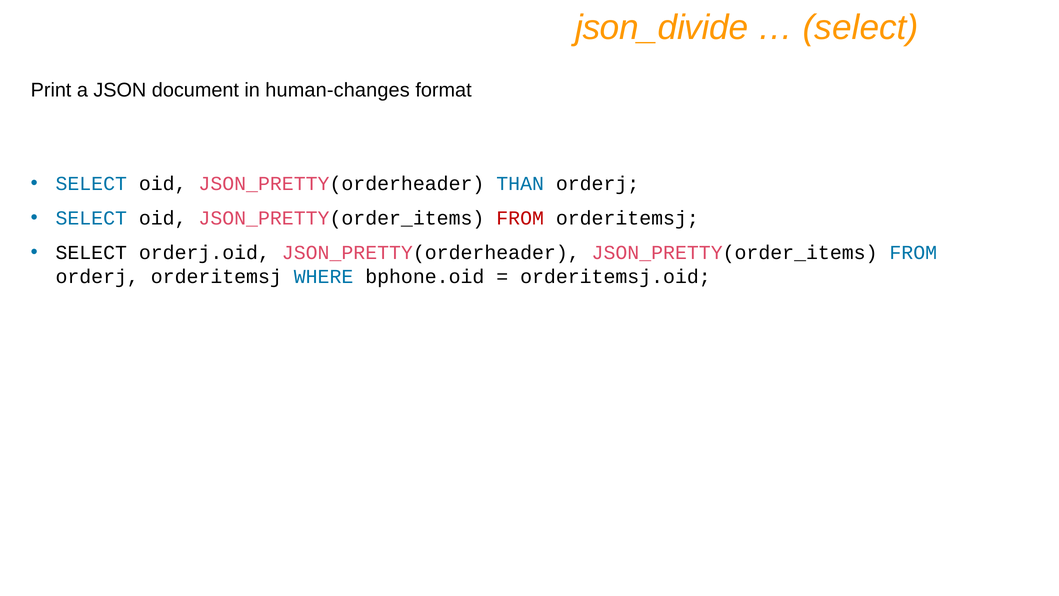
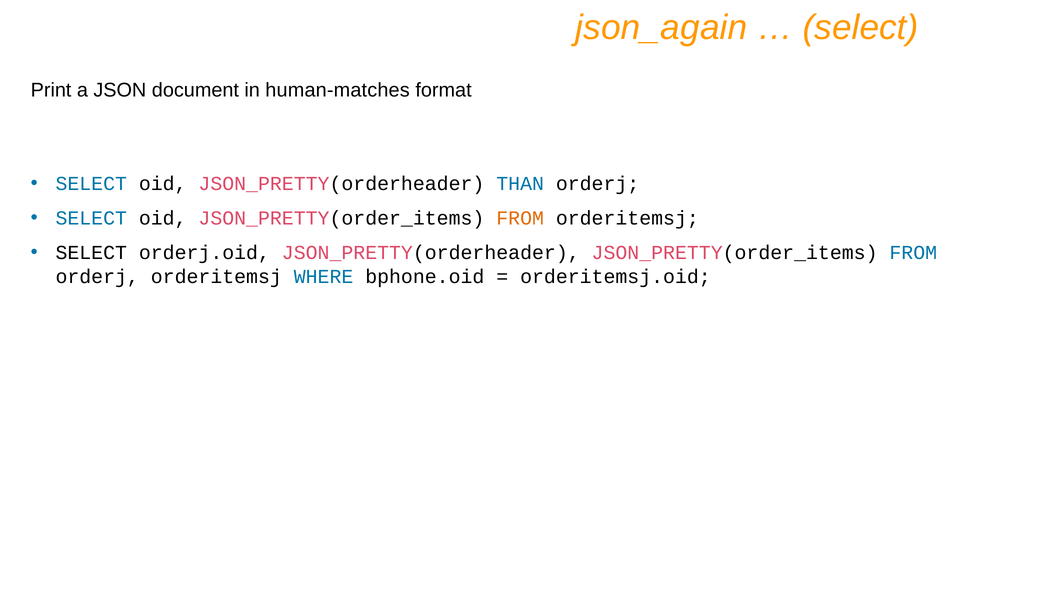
json_divide: json_divide -> json_again (661, 28)
human-changes: human-changes -> human-matches (338, 90)
FROM colour: red -> orange (520, 218)
